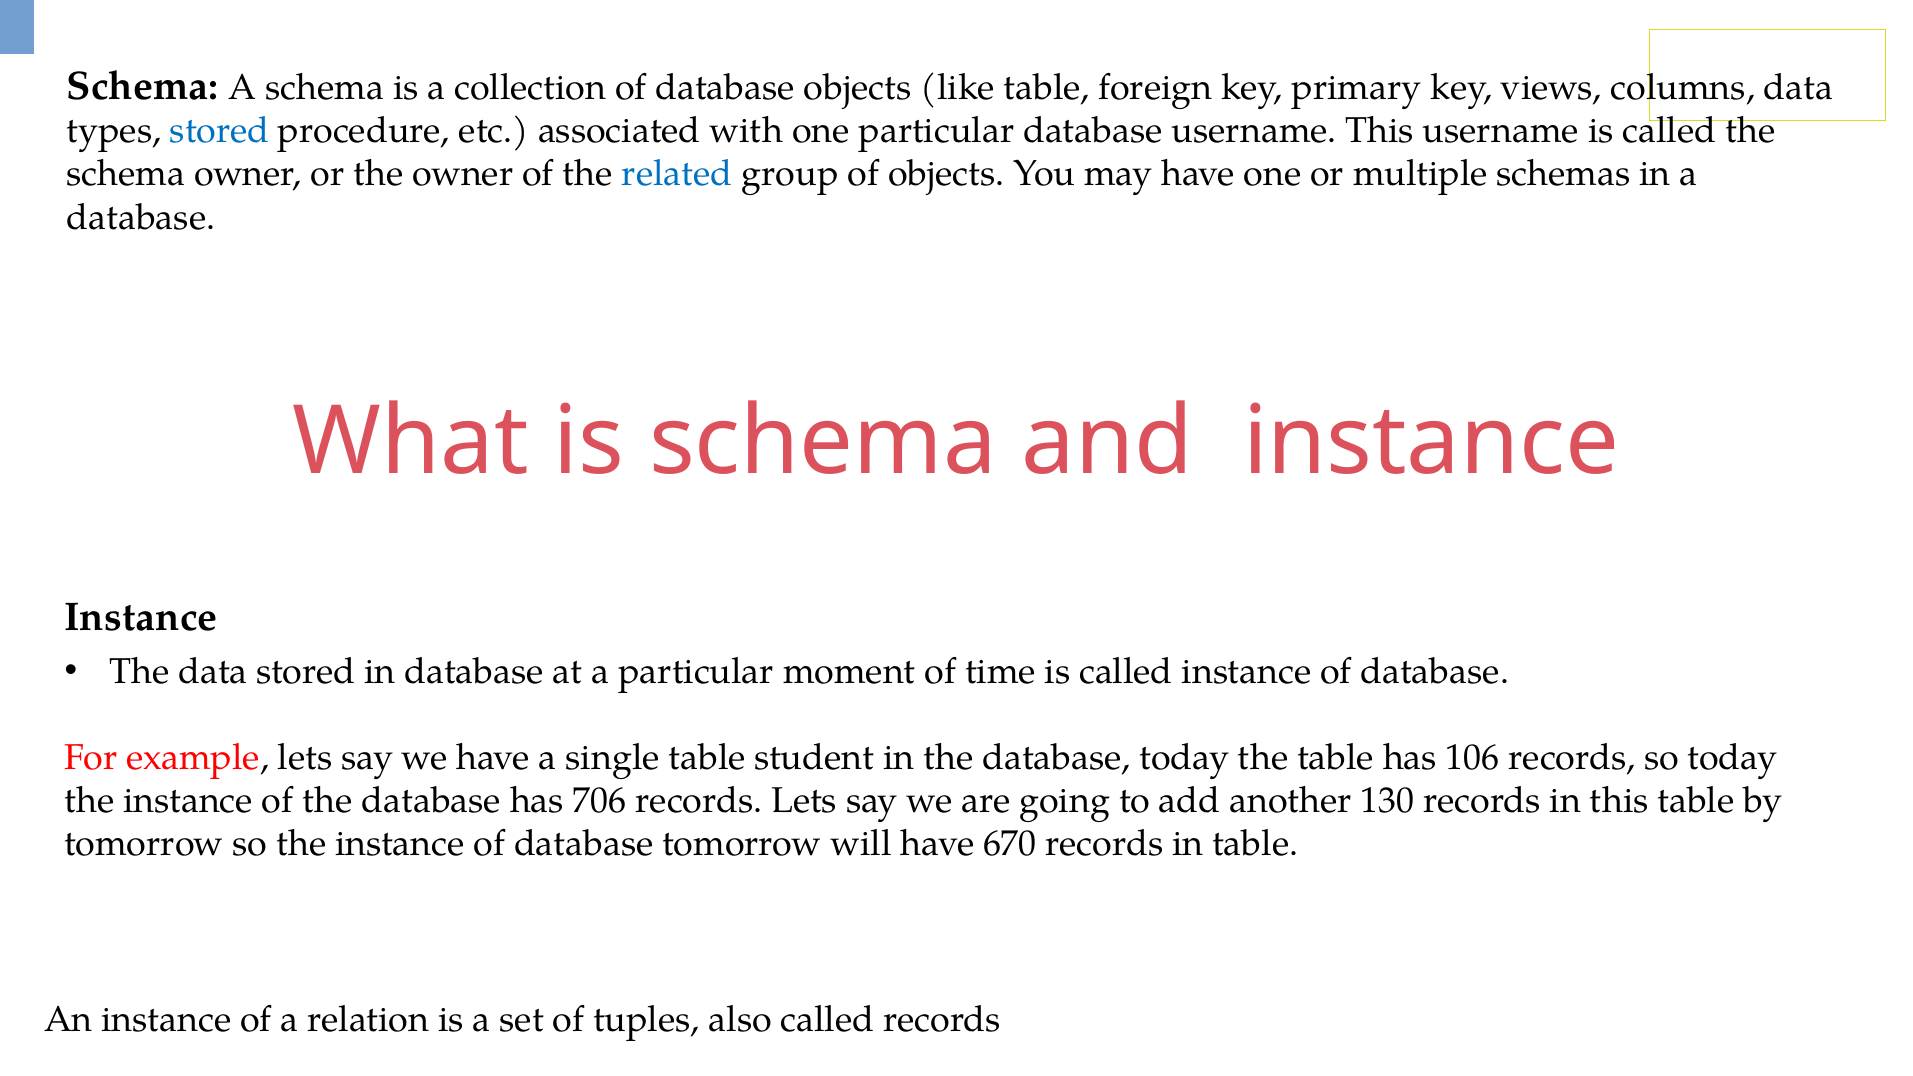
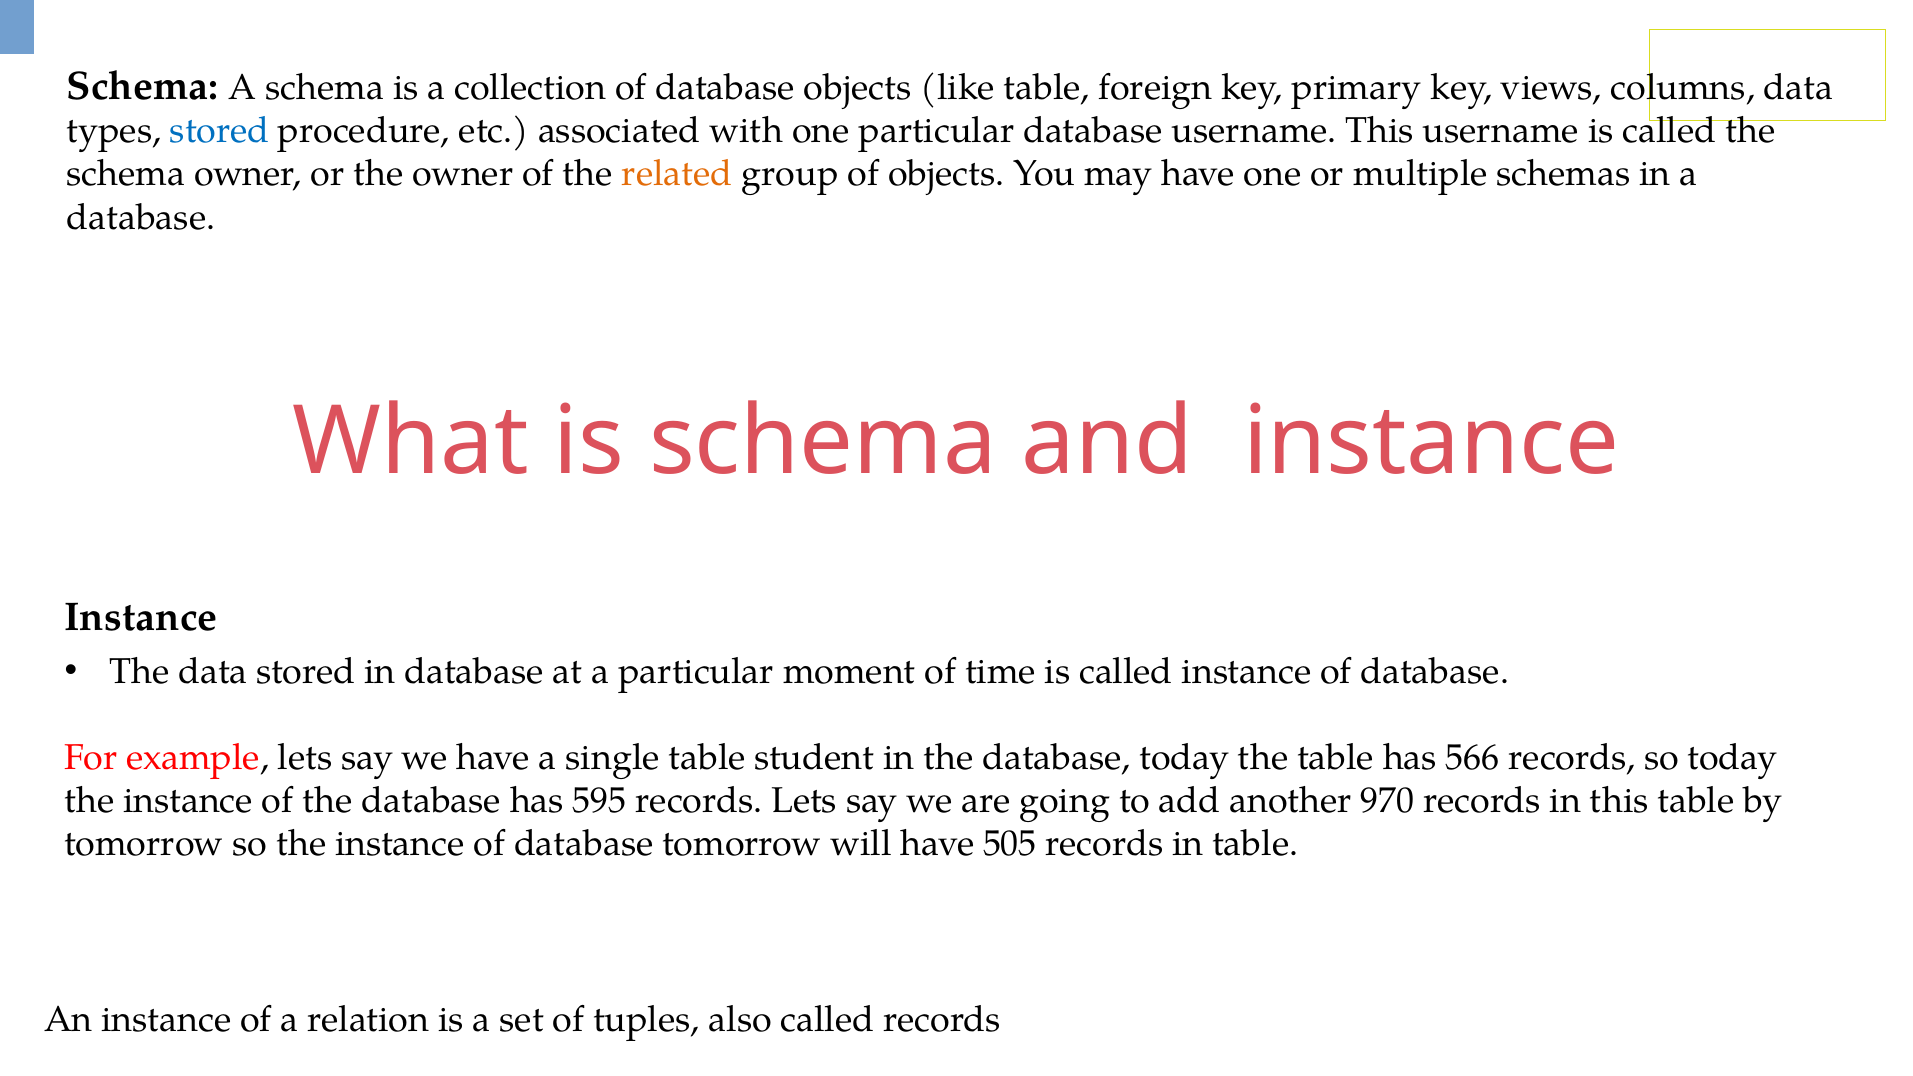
related colour: blue -> orange (677, 174)
106: 106 -> 566 (1473, 758)
706: 706 -> 595 (600, 801)
130: 130 -> 970 (1388, 801)
670: 670 -> 505 (1010, 844)
